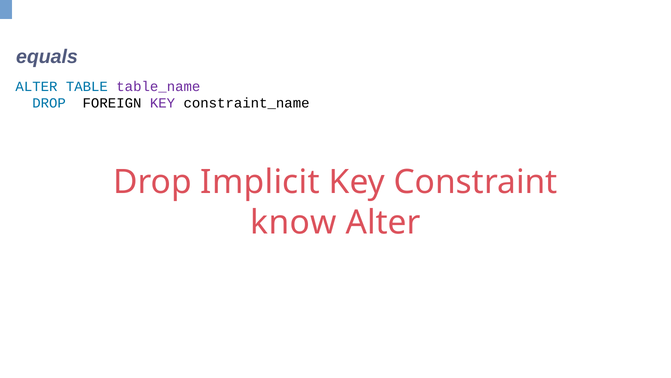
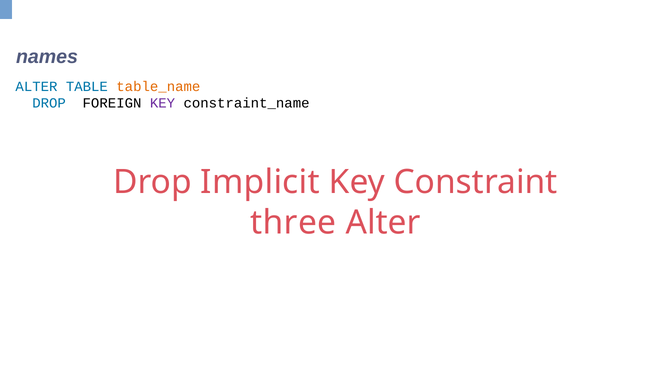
equals: equals -> names (47, 57)
table_name colour: purple -> orange (158, 86)
know: know -> three (293, 222)
